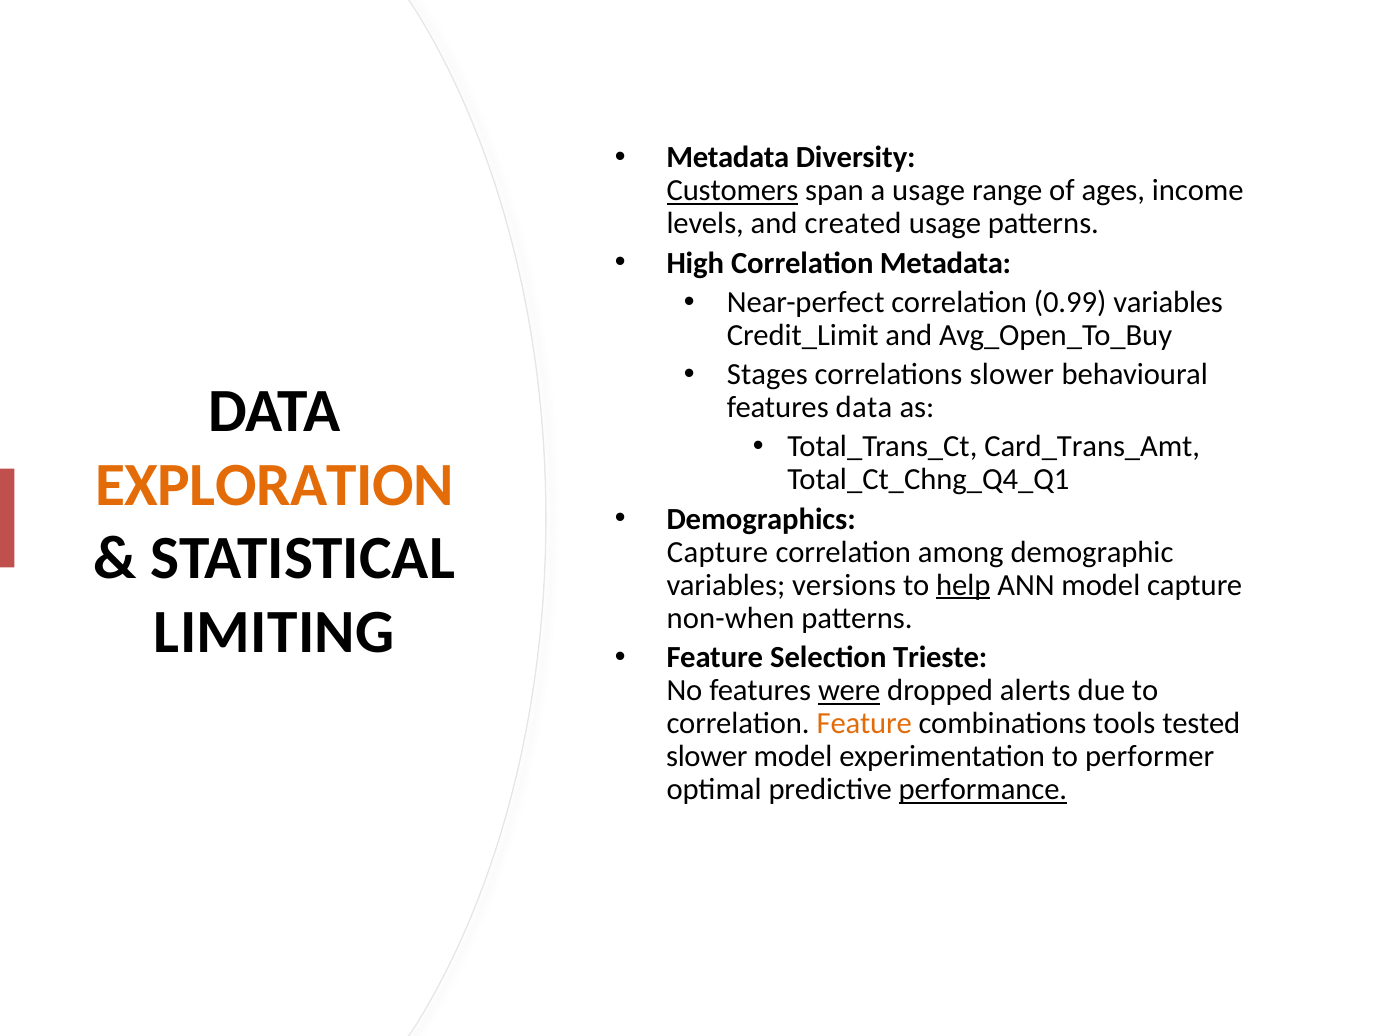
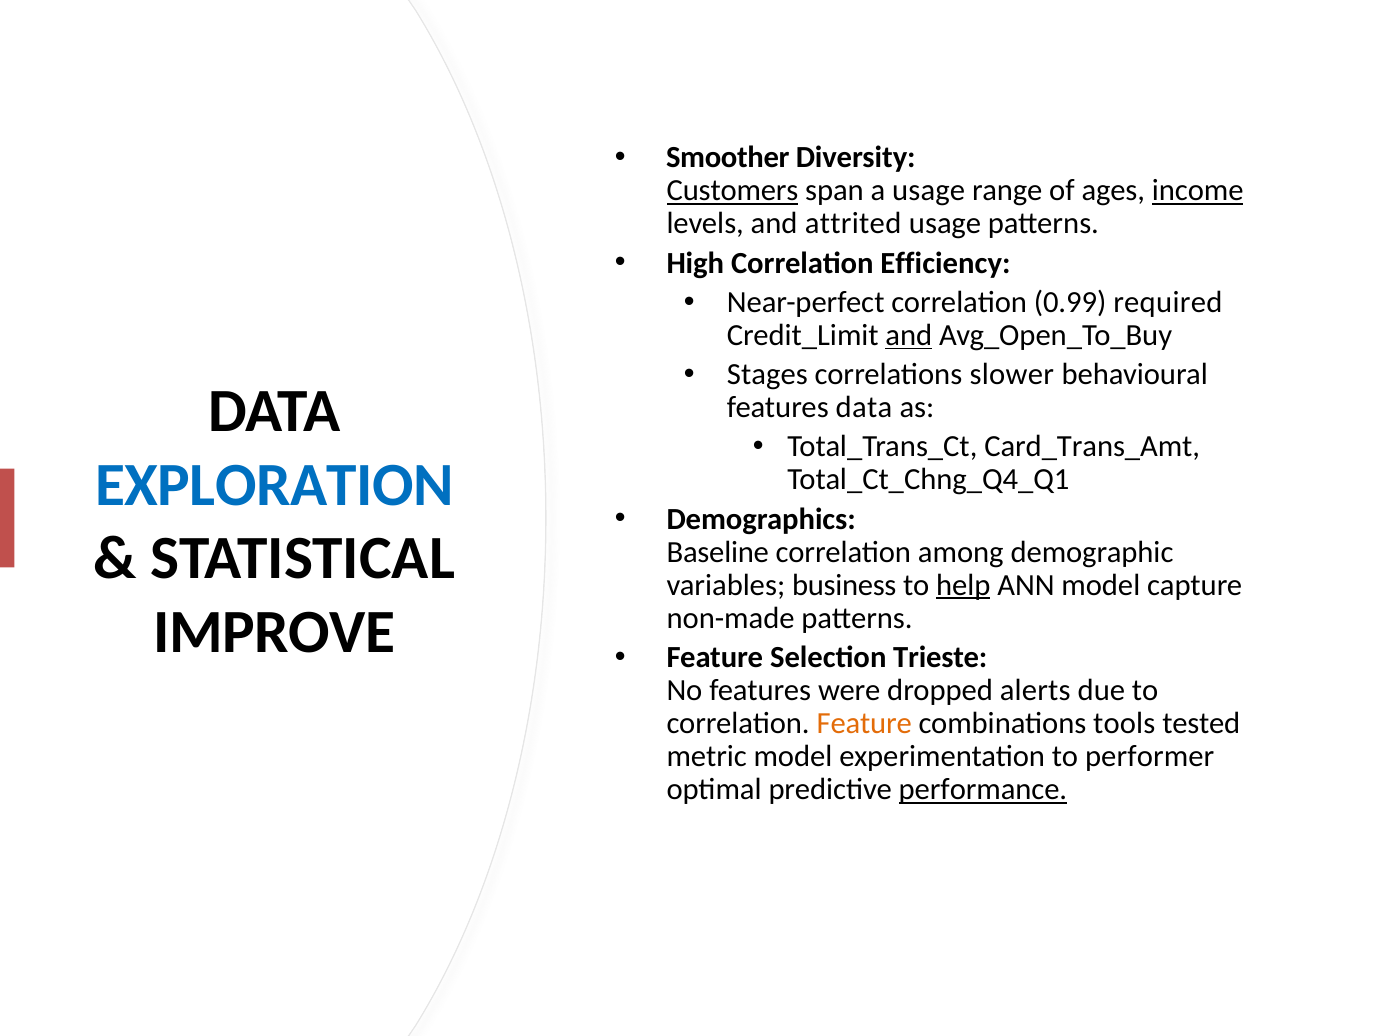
Metadata: Metadata -> Smoother (728, 158)
income underline: none -> present (1198, 191)
created: created -> attrited (853, 224)
Correlation Metadata: Metadata -> Efficiency (945, 263)
0.99 variables: variables -> required (1168, 302)
and underline: none -> present (909, 335)
EXPLORATION colour: orange -> blue (275, 485)
Capture: Capture -> Baseline (718, 552)
versions: versions -> business (844, 585)
non-when: non-when -> non-made (731, 618)
LIMITING: LIMITING -> IMPROVE (275, 632)
were underline: present -> none (849, 690)
slower: slower -> metric (707, 756)
